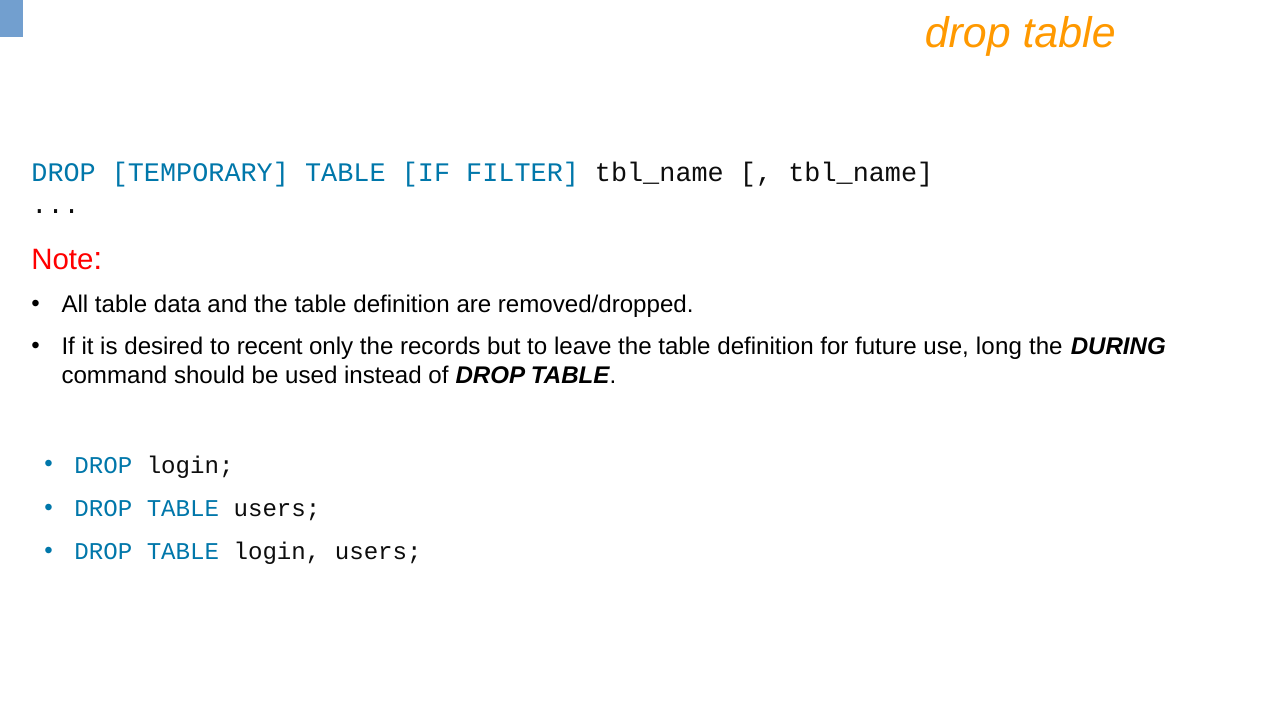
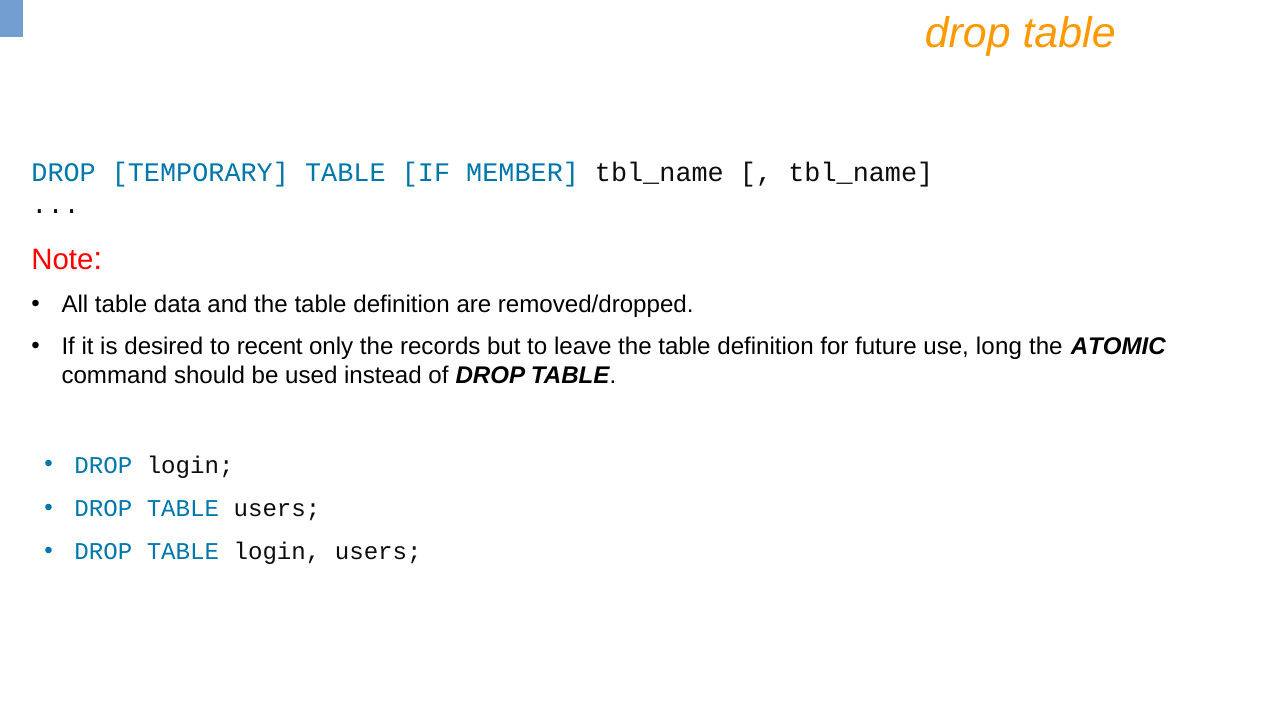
FILTER: FILTER -> MEMBER (523, 172)
DURING: DURING -> ATOMIC (1118, 347)
